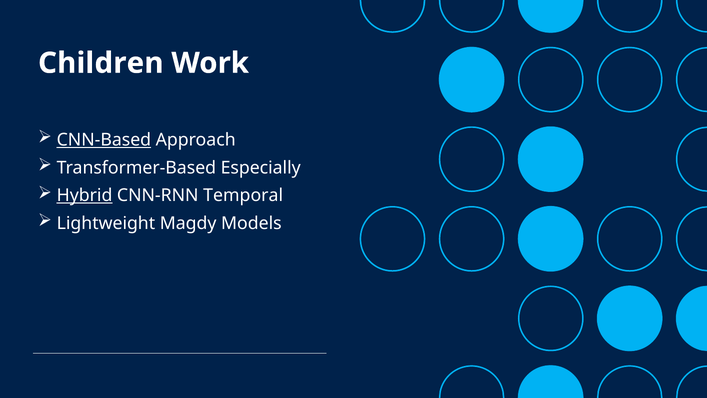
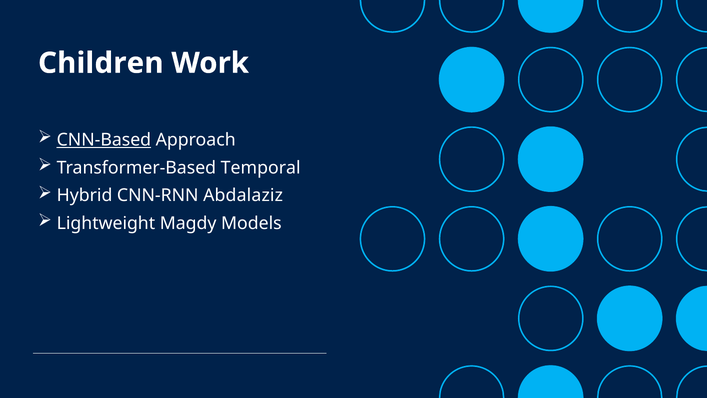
Especially: Especially -> Temporal (261, 168)
Hybrid underline: present -> none (85, 195)
Temporal: Temporal -> Abdalaziz (243, 195)
